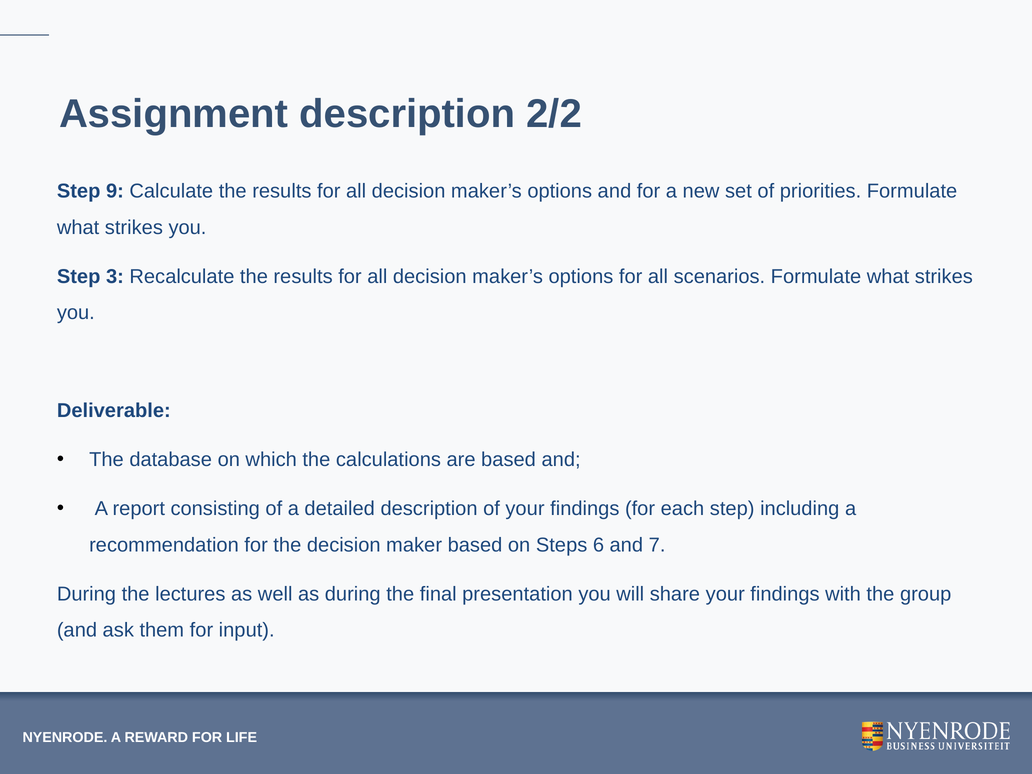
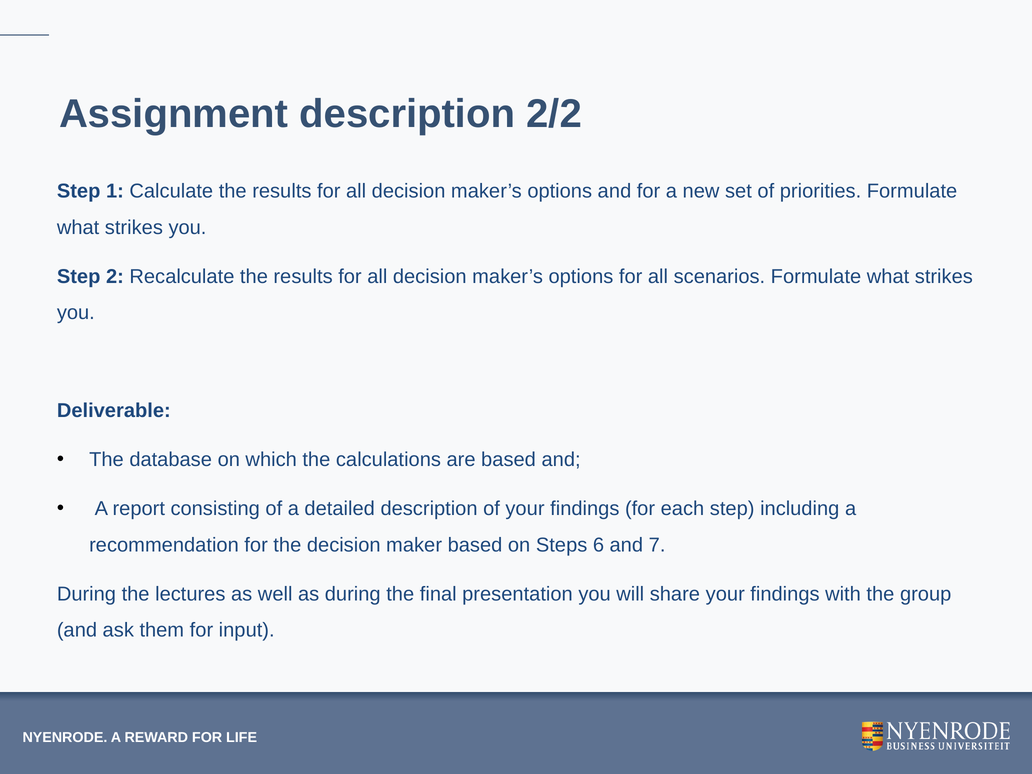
9: 9 -> 1 (115, 191)
3: 3 -> 2 (115, 276)
